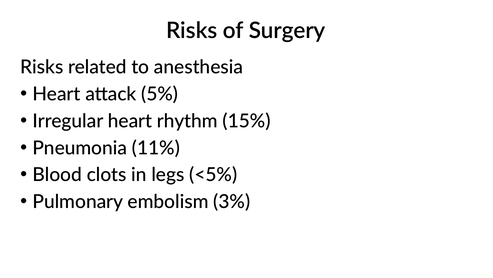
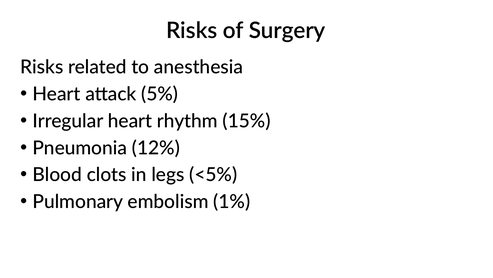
11%: 11% -> 12% (156, 148)
3%: 3% -> 1% (232, 201)
